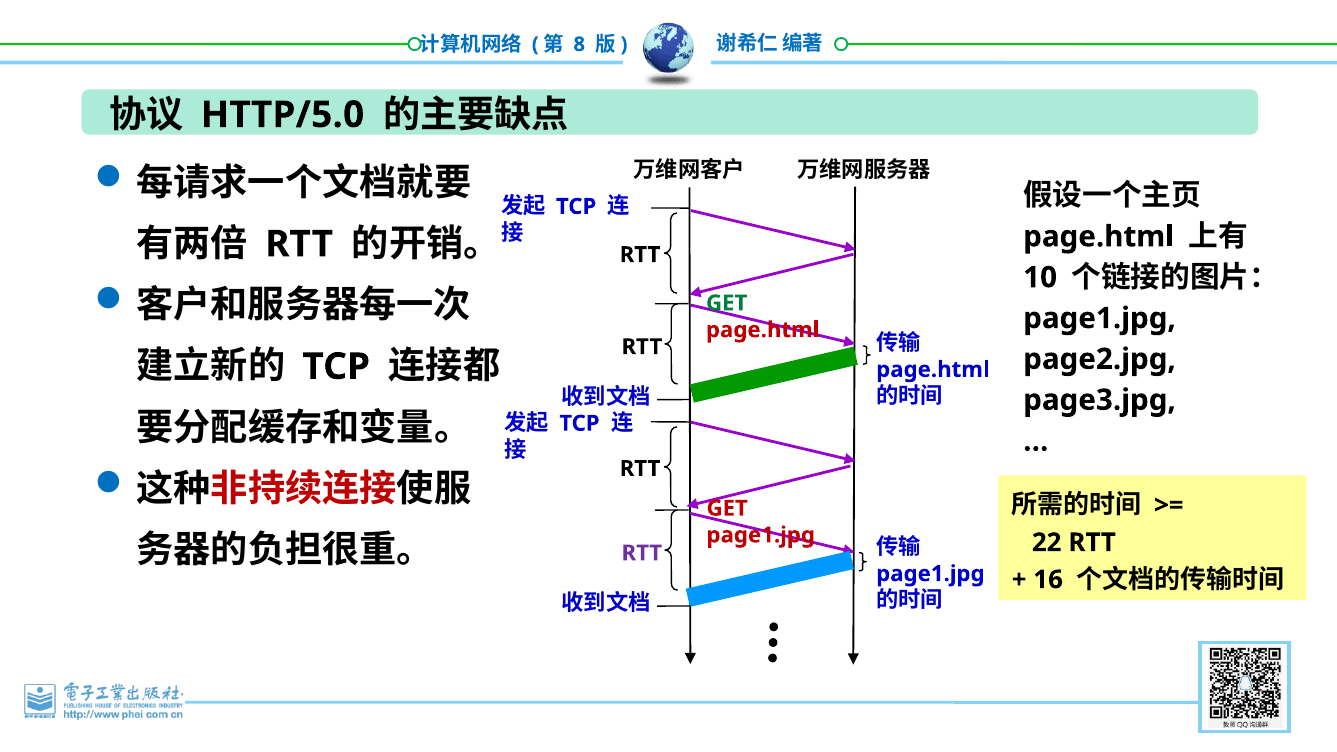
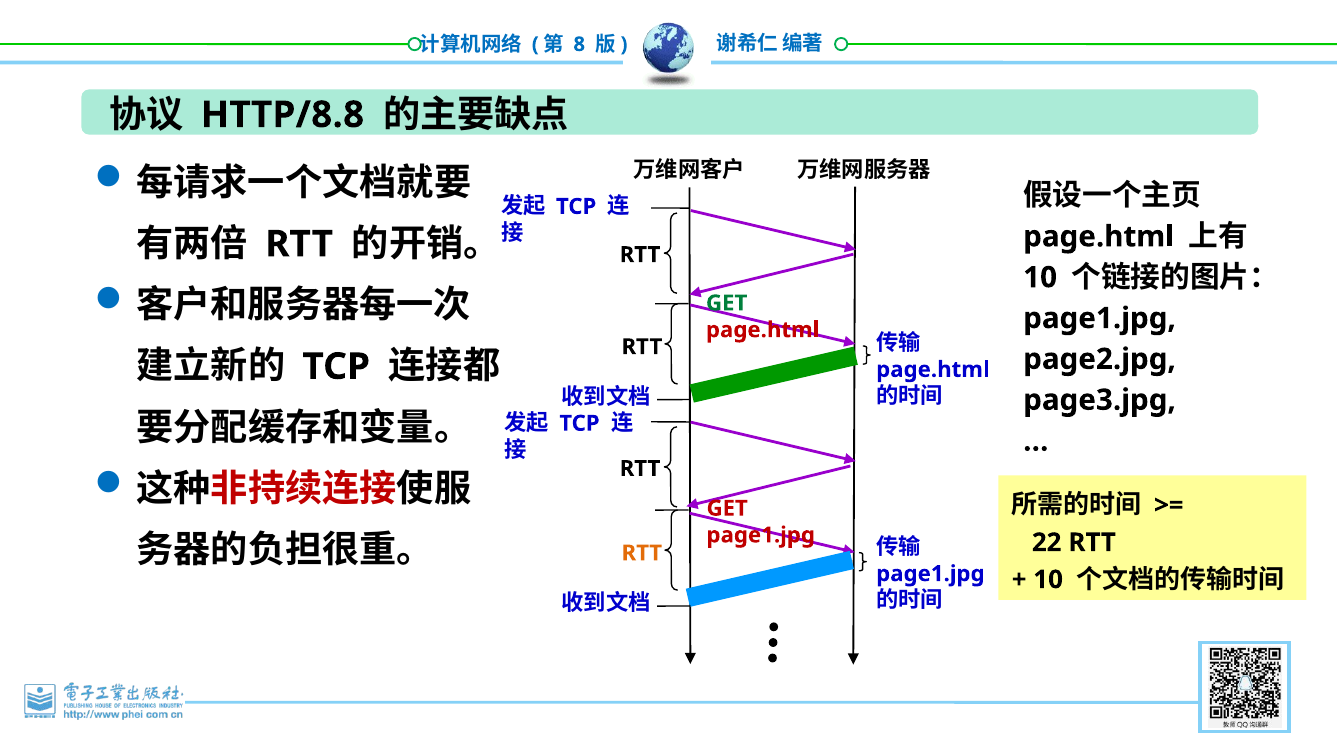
HTTP/5.0: HTTP/5.0 -> HTTP/8.8 (283, 115)
RTT colour: purple -> orange (642, 553)
16: 16 -> 10 (1048, 580)
